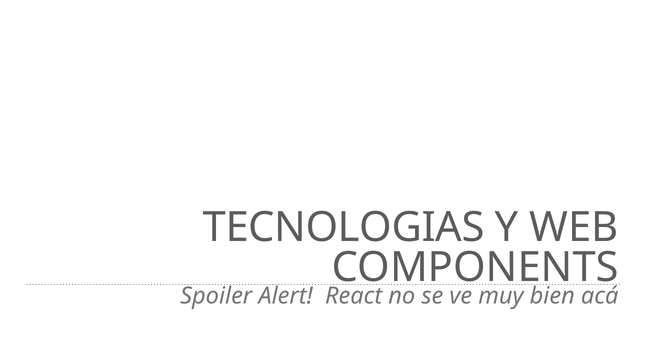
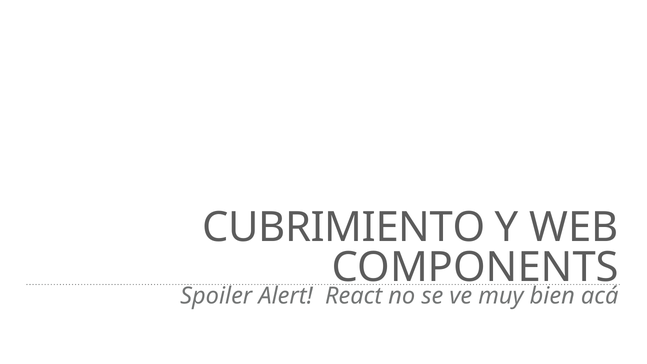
TECNOLOGIAS: TECNOLOGIAS -> CUBRIMIENTO (344, 227)
